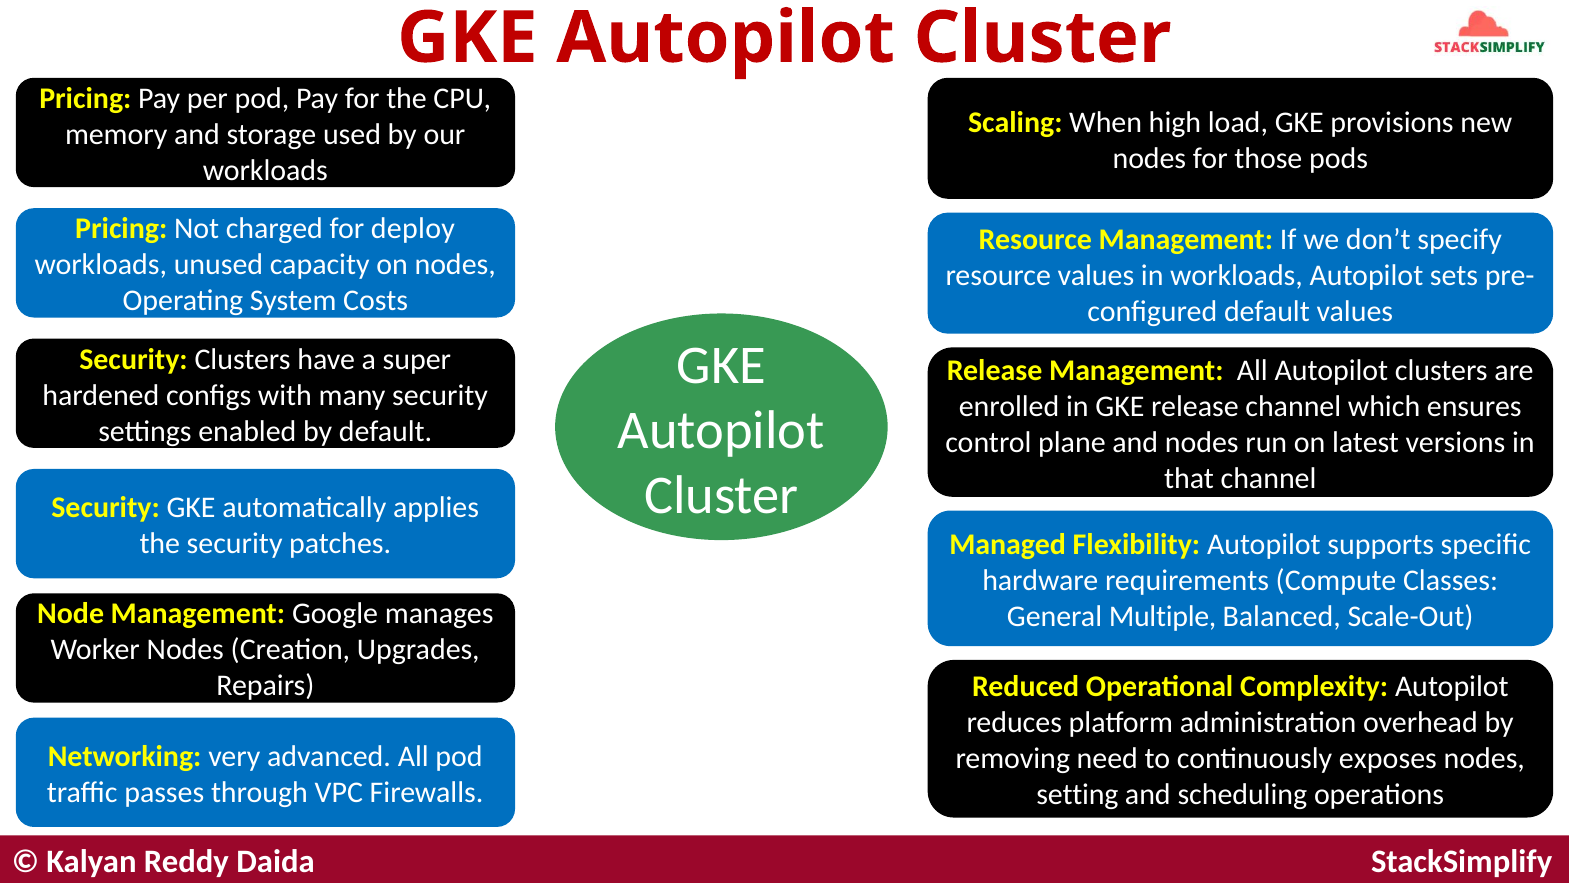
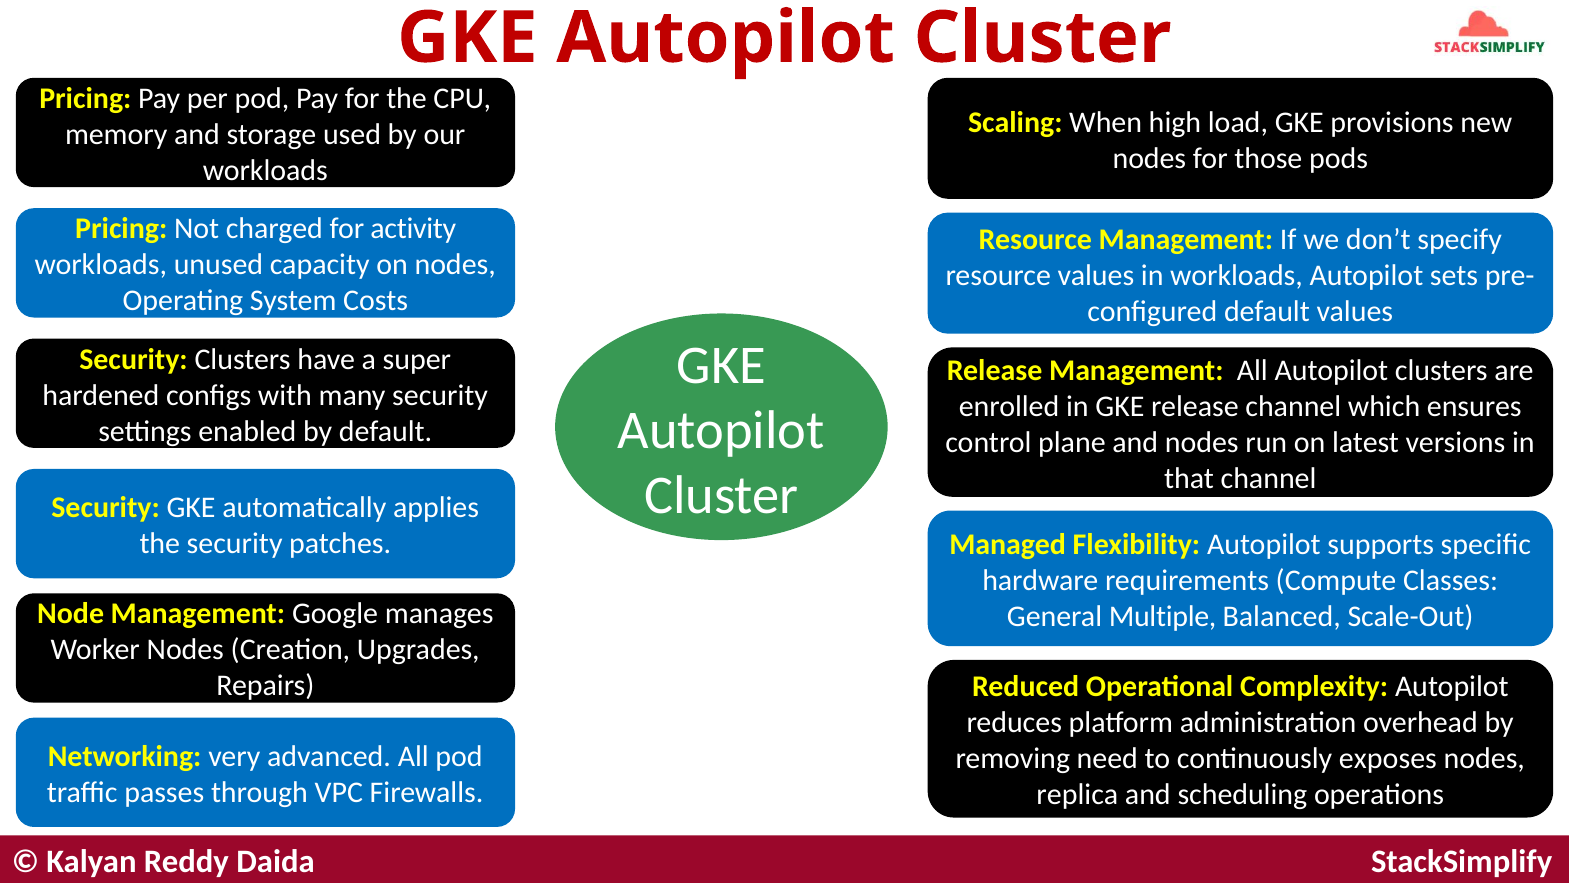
deploy: deploy -> activity (413, 229)
setting: setting -> replica (1077, 794)
